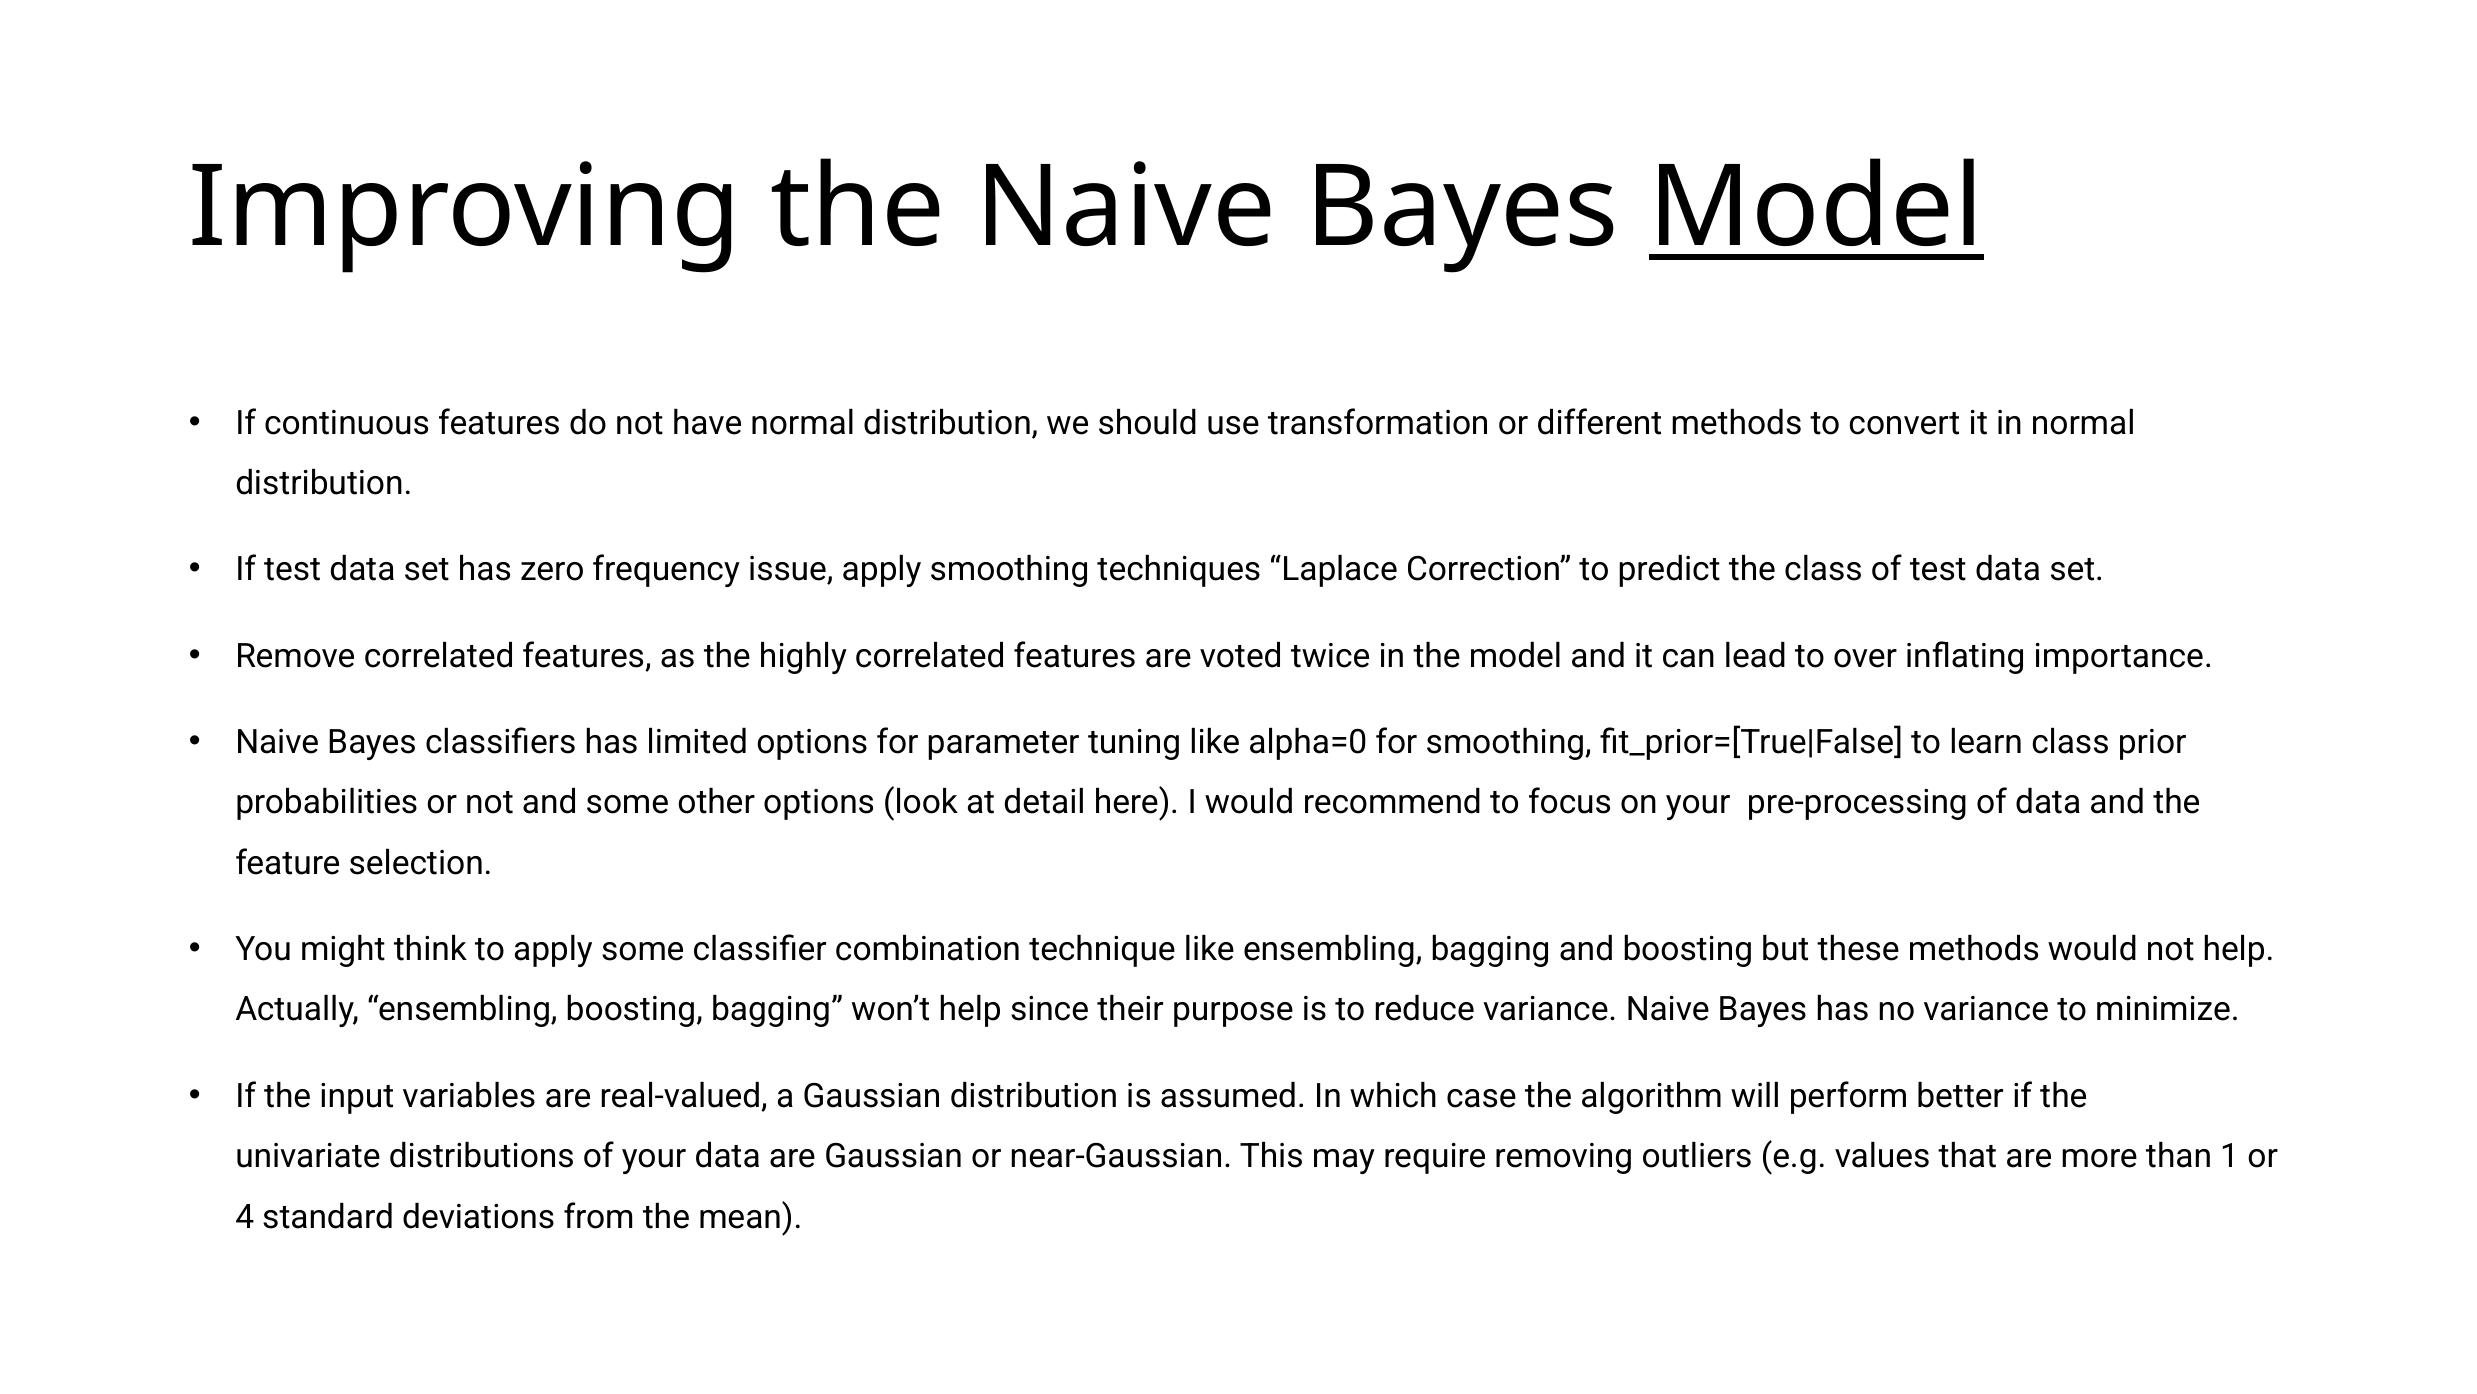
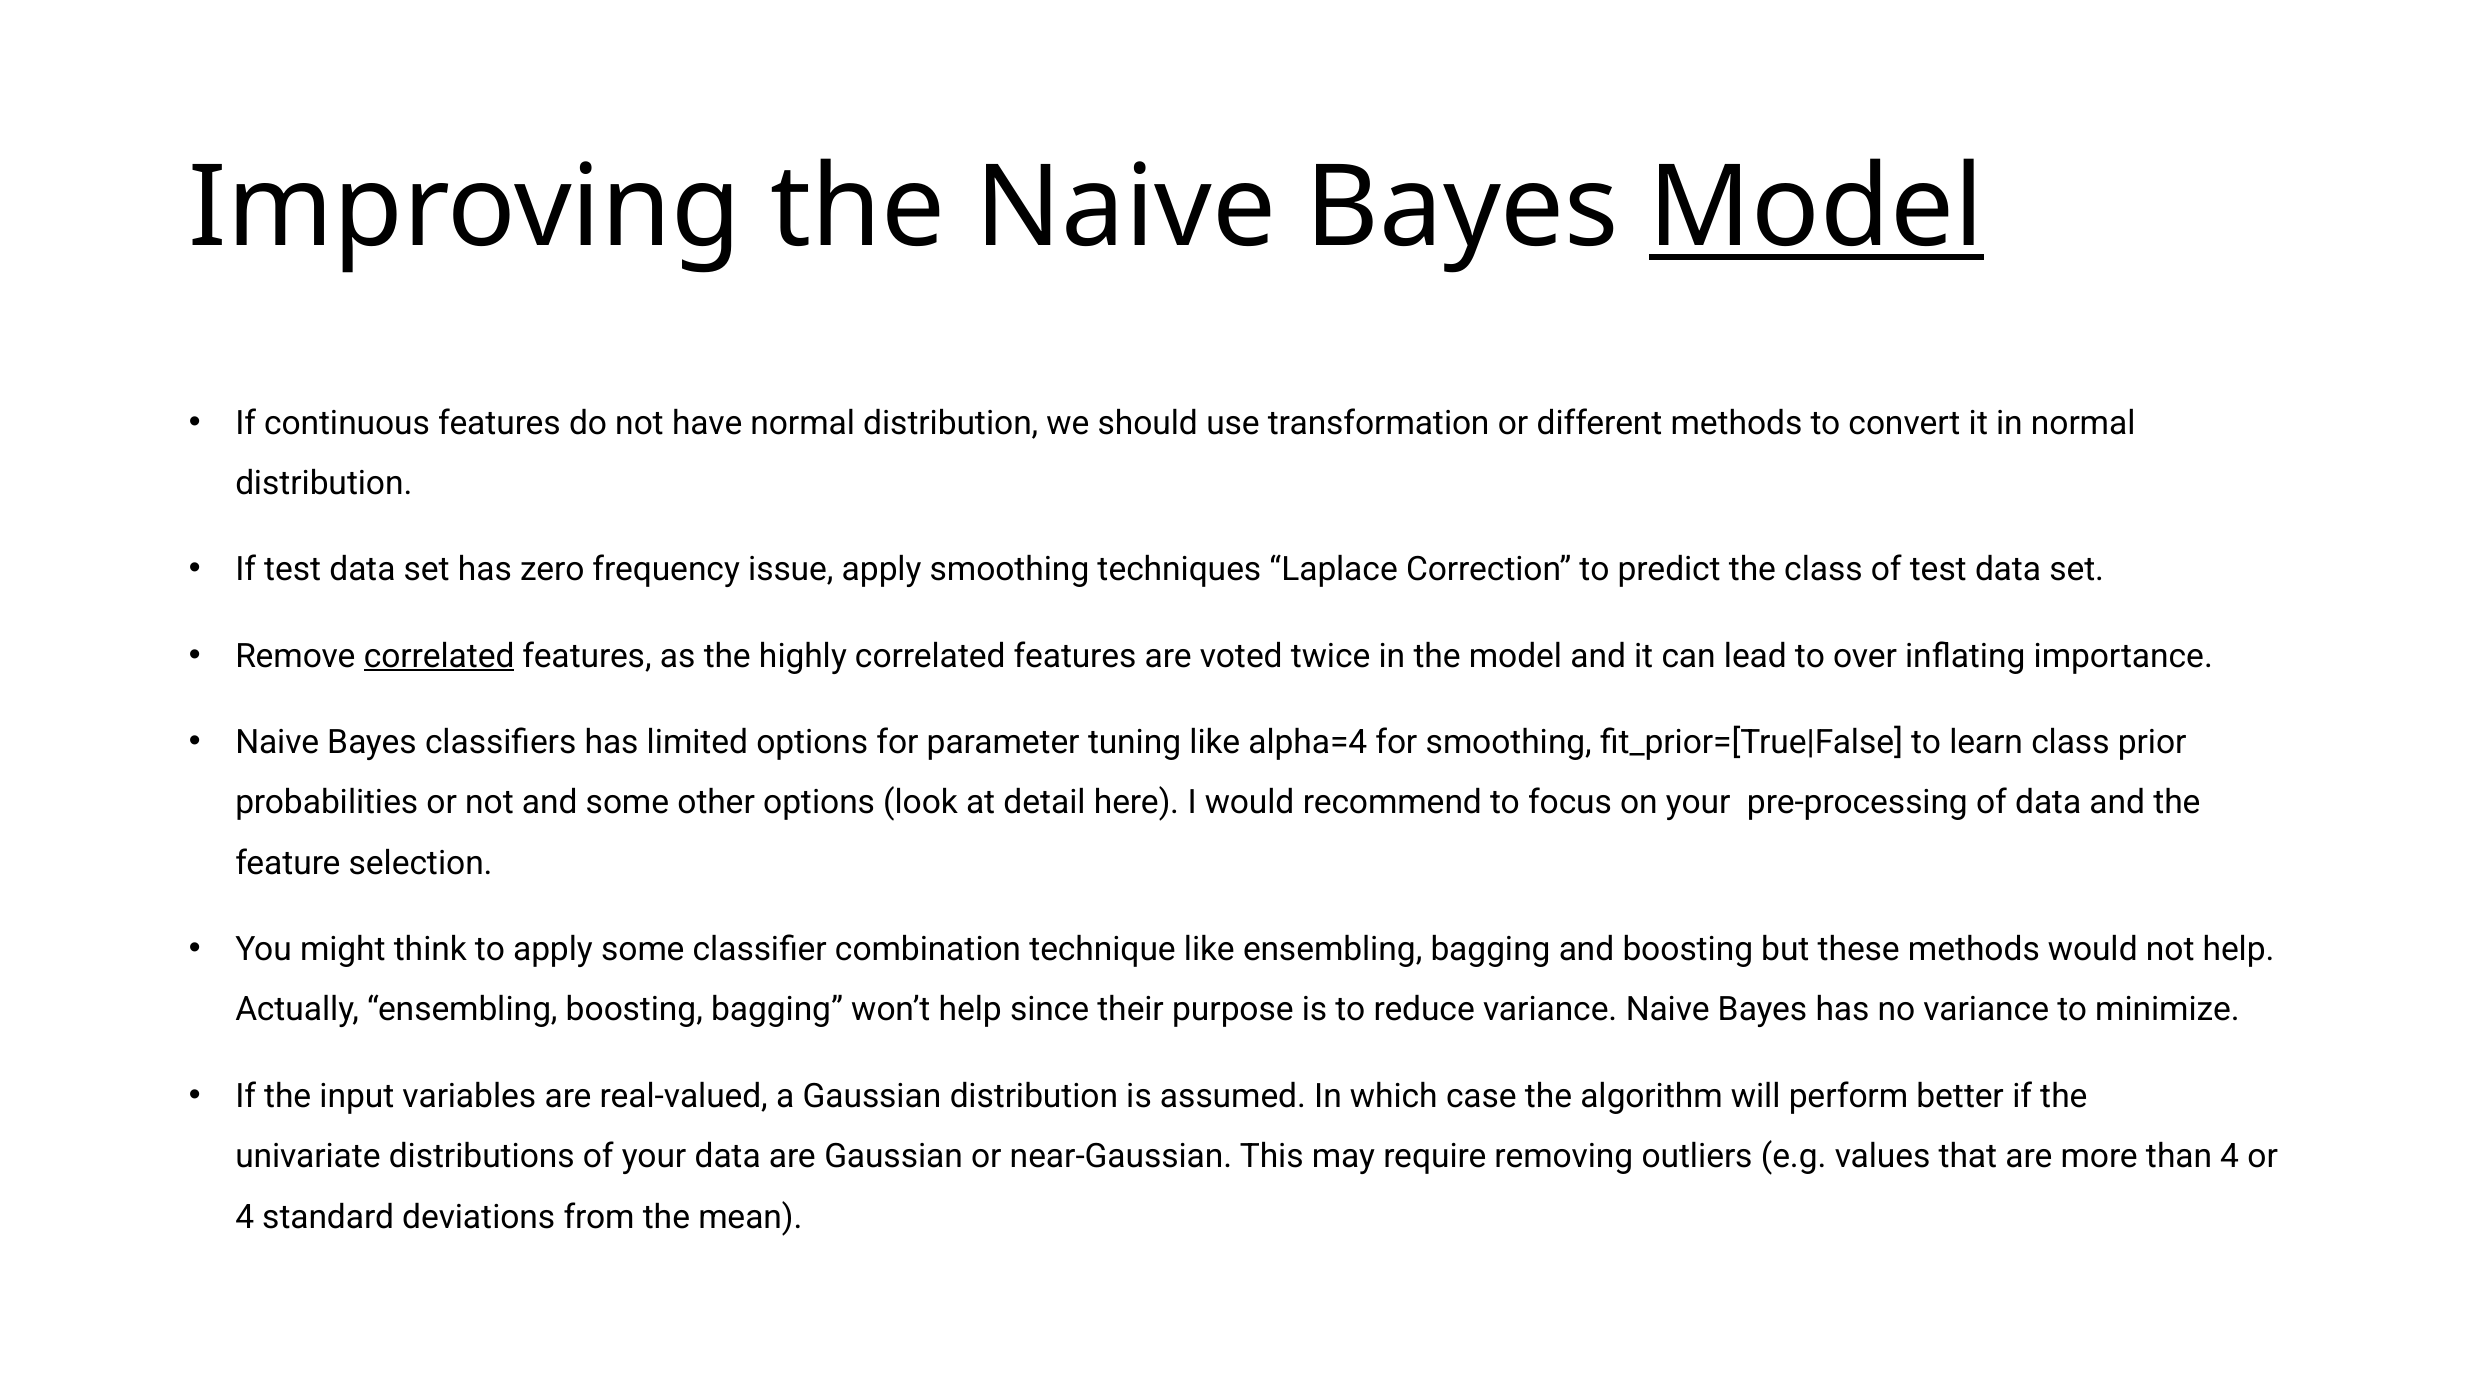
correlated underline: none -> present (439, 656)
alpha=0: alpha=0 -> alpha=4 (1308, 742)
than 1: 1 -> 4 (2230, 1156)
